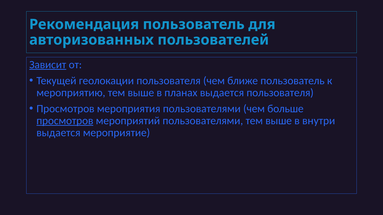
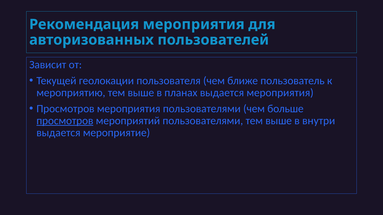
Рекомендация пользователь: пользователь -> мероприятия (194, 24)
Зависит underline: present -> none (48, 65)
выдается пользователя: пользователя -> мероприятия (280, 93)
